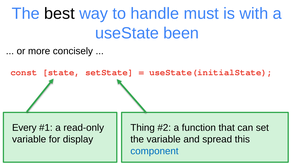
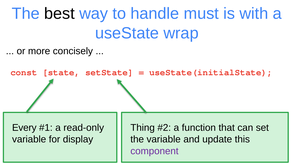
been: been -> wrap (181, 33)
spread: spread -> update (217, 140)
component colour: blue -> purple (154, 151)
